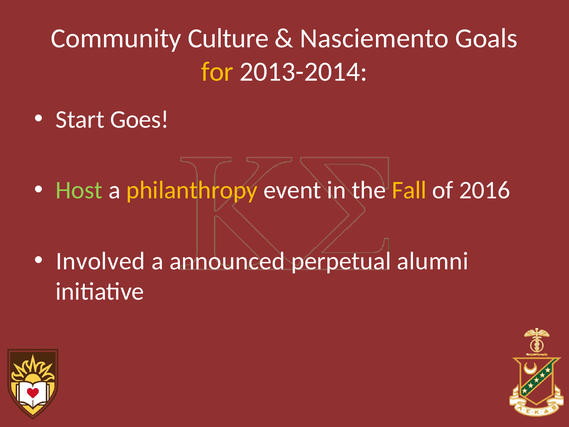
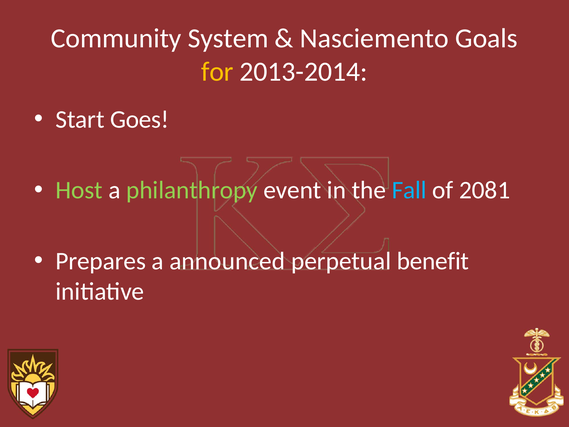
Culture: Culture -> System (228, 38)
philanthropy colour: yellow -> light green (192, 190)
Fall colour: yellow -> light blue (409, 190)
2016: 2016 -> 2081 (485, 190)
Involved: Involved -> Prepares (101, 261)
alumni: alumni -> benefit (433, 261)
